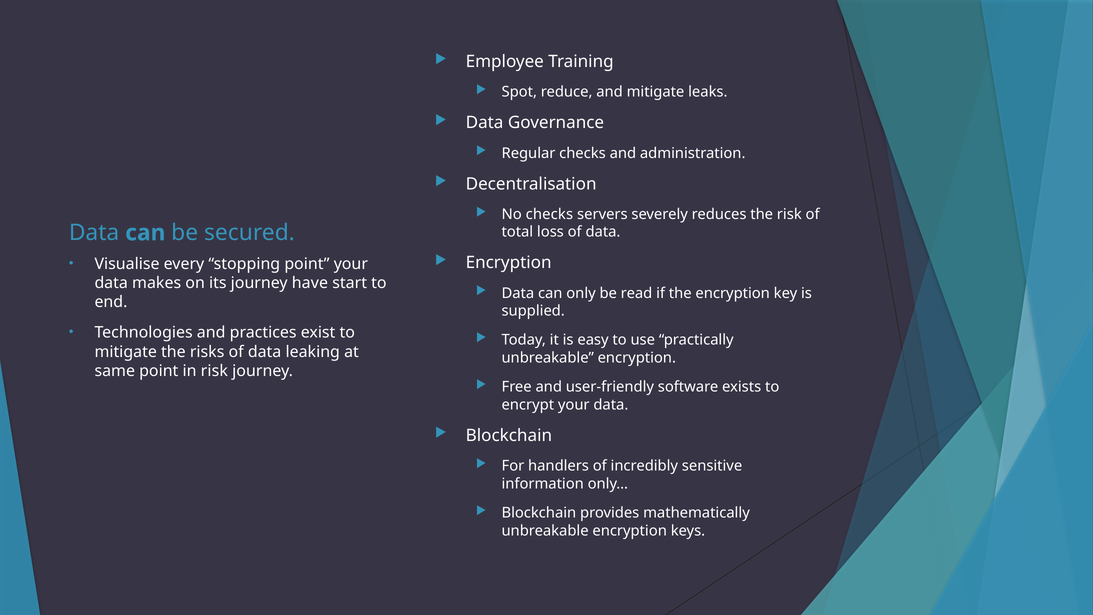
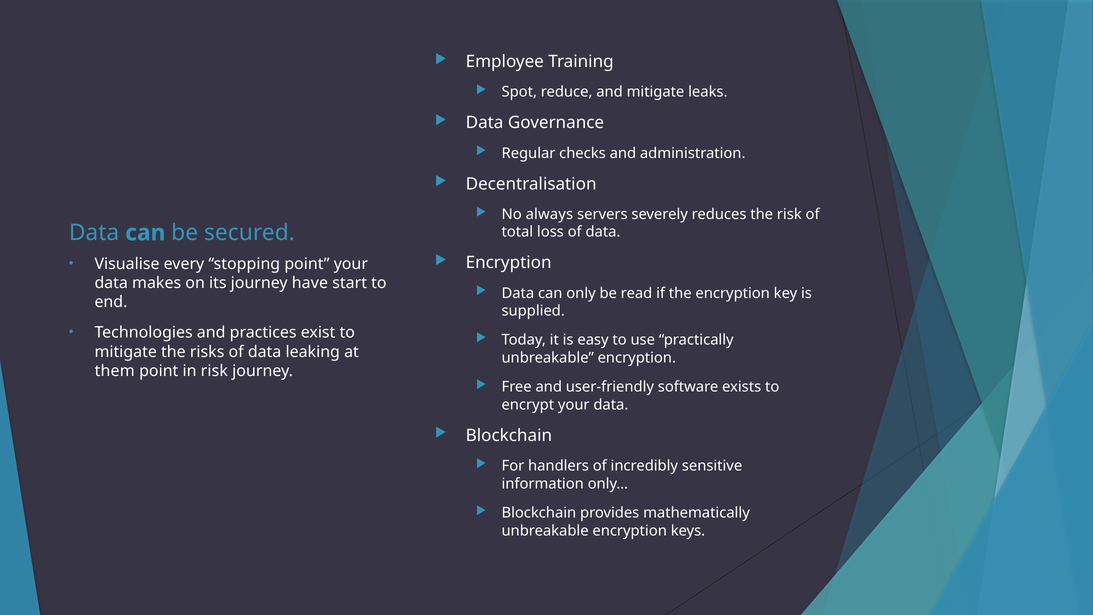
No checks: checks -> always (549, 214)
same: same -> them (115, 371)
